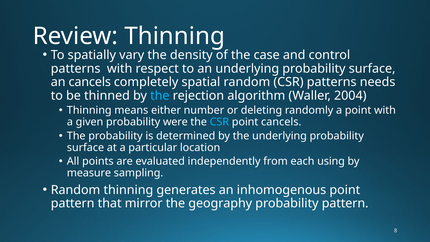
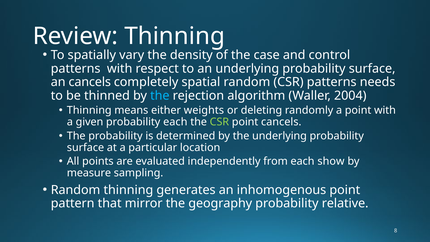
number: number -> weights (204, 110)
probability were: were -> each (175, 122)
CSR colour: light blue -> light green (219, 122)
using: using -> show (331, 161)
probability pattern: pattern -> relative (345, 203)
